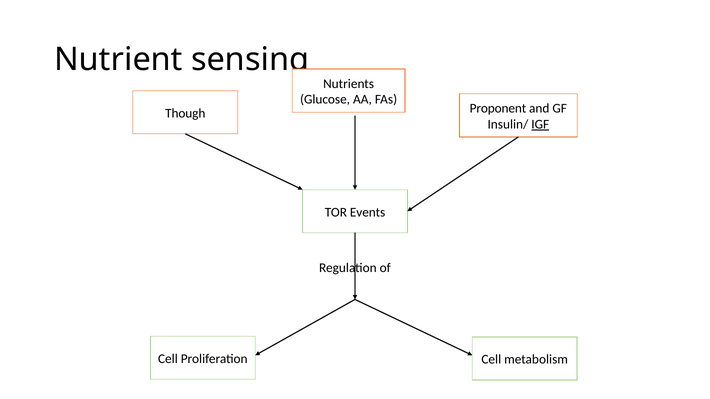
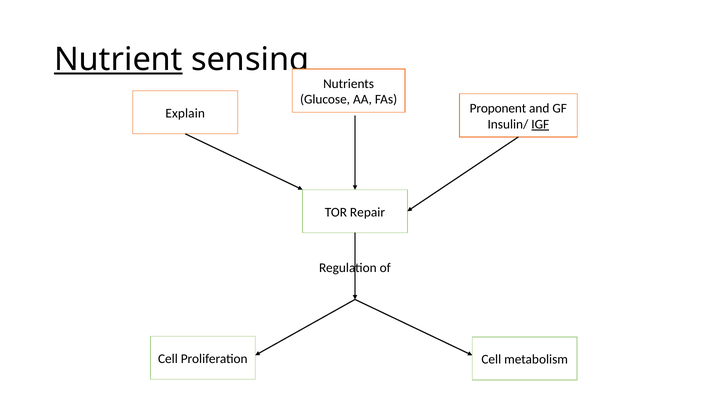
Nutrient underline: none -> present (118, 60)
Though: Though -> Explain (185, 113)
Events: Events -> Repair (368, 212)
